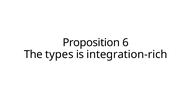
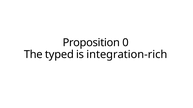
6: 6 -> 0 (125, 43)
types: types -> typed (59, 55)
